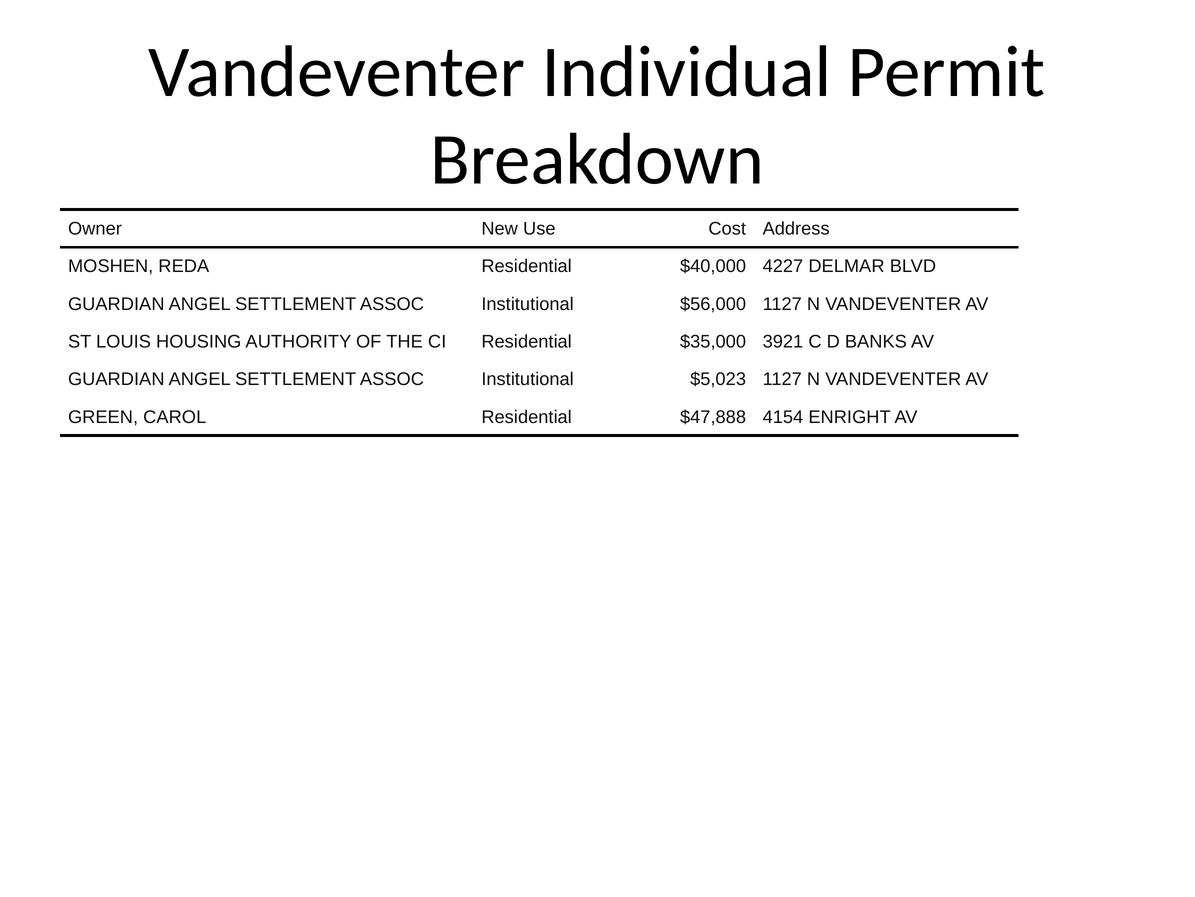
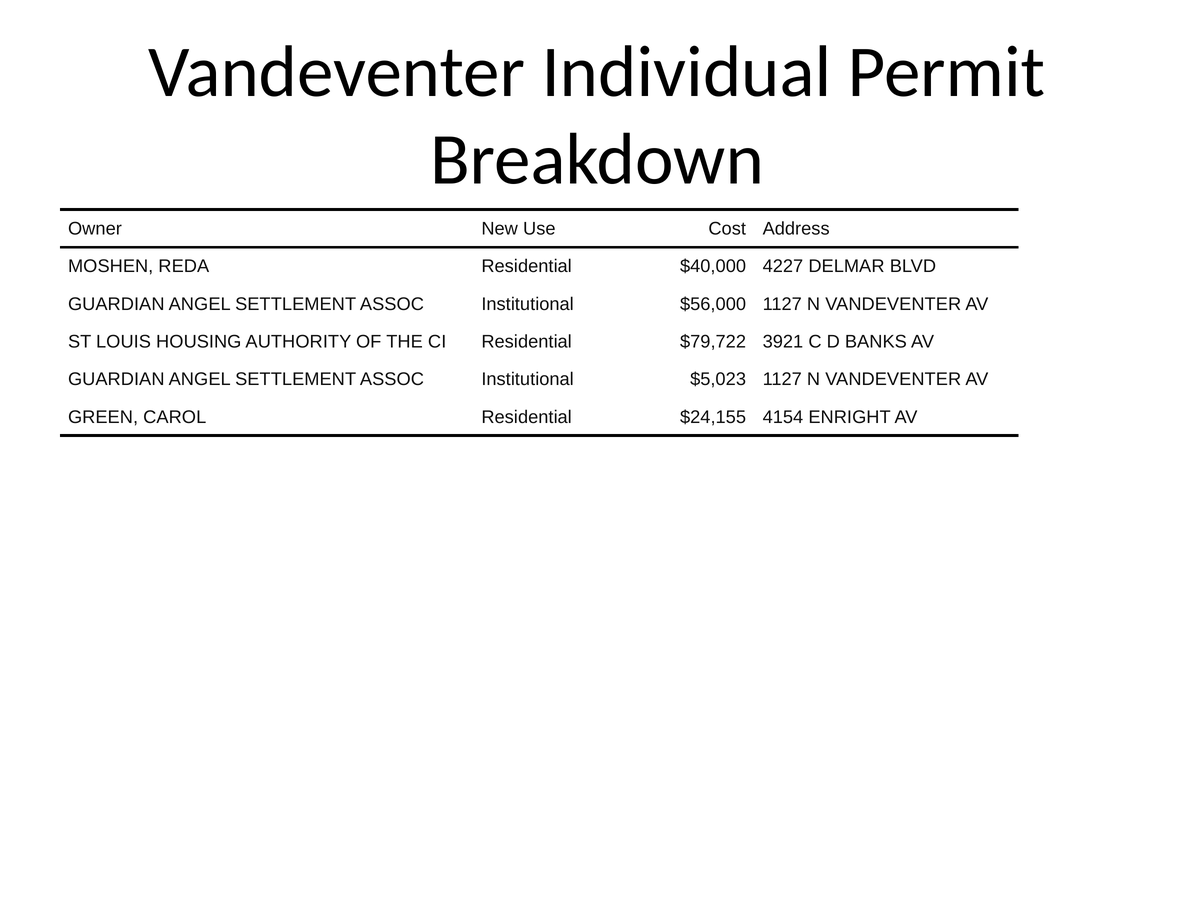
$35,000: $35,000 -> $79,722 (713, 341)
$47,888: $47,888 -> $24,155 (713, 417)
